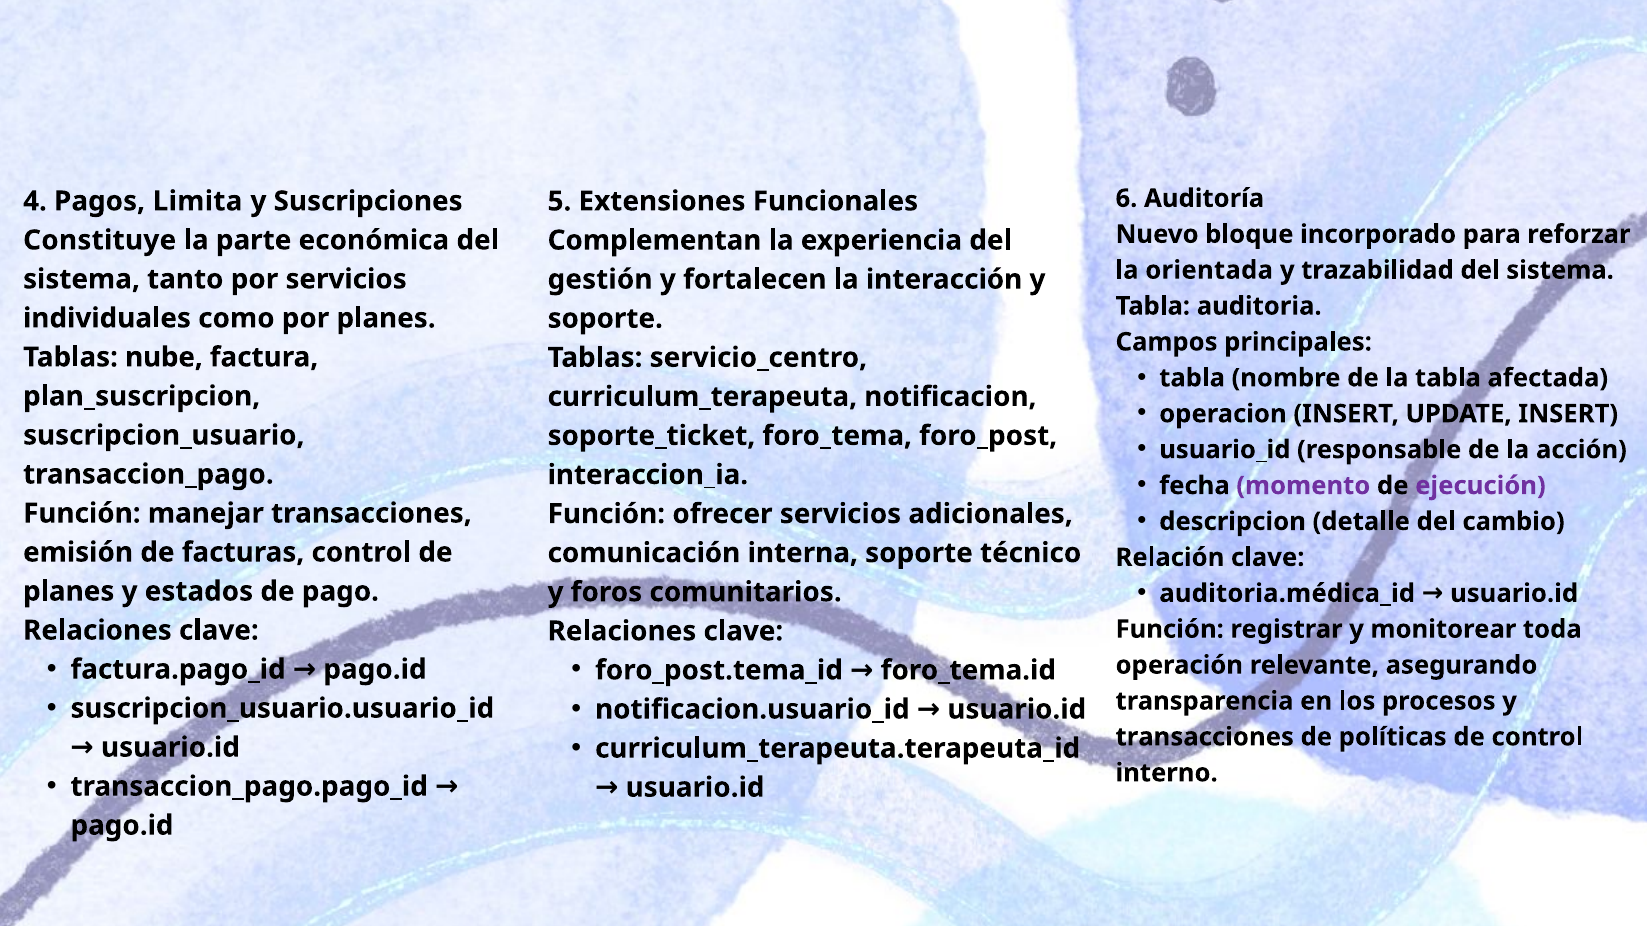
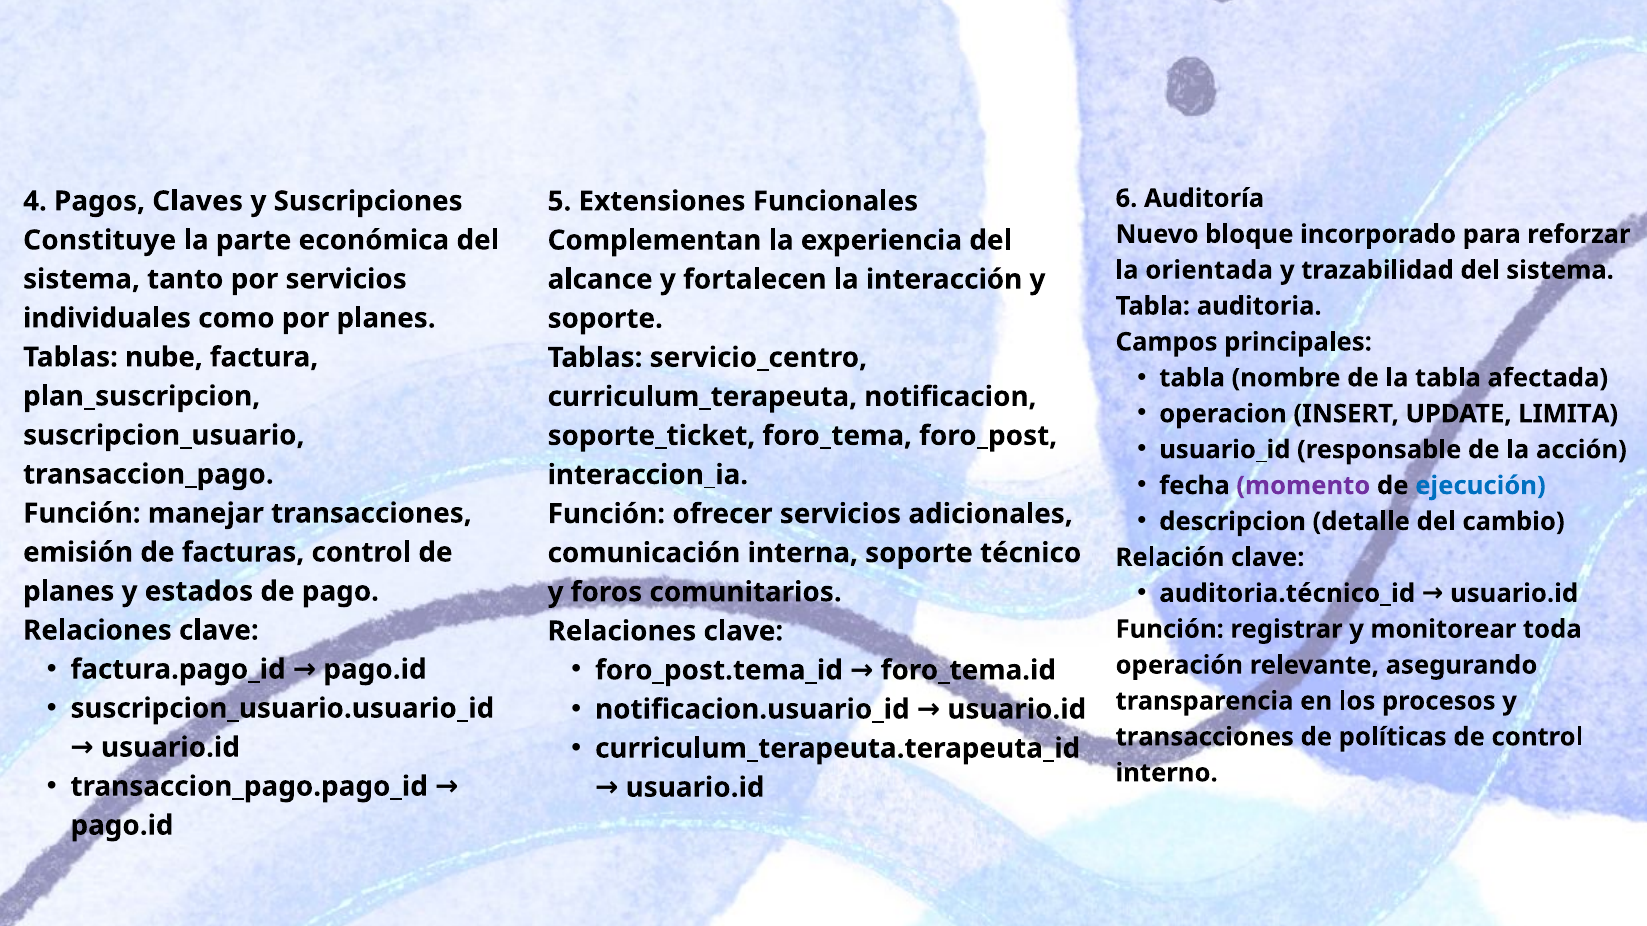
Limita: Limita -> Claves (198, 201)
gestión: gestión -> alcance (600, 280)
UPDATE INSERT: INSERT -> LIMITA (1568, 414)
ejecución colour: purple -> blue (1480, 486)
auditoria.médica_id: auditoria.médica_id -> auditoria.técnico_id (1287, 594)
